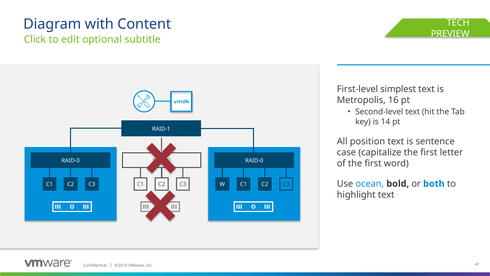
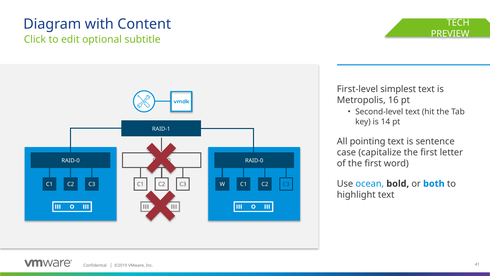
position: position -> pointing (368, 141)
